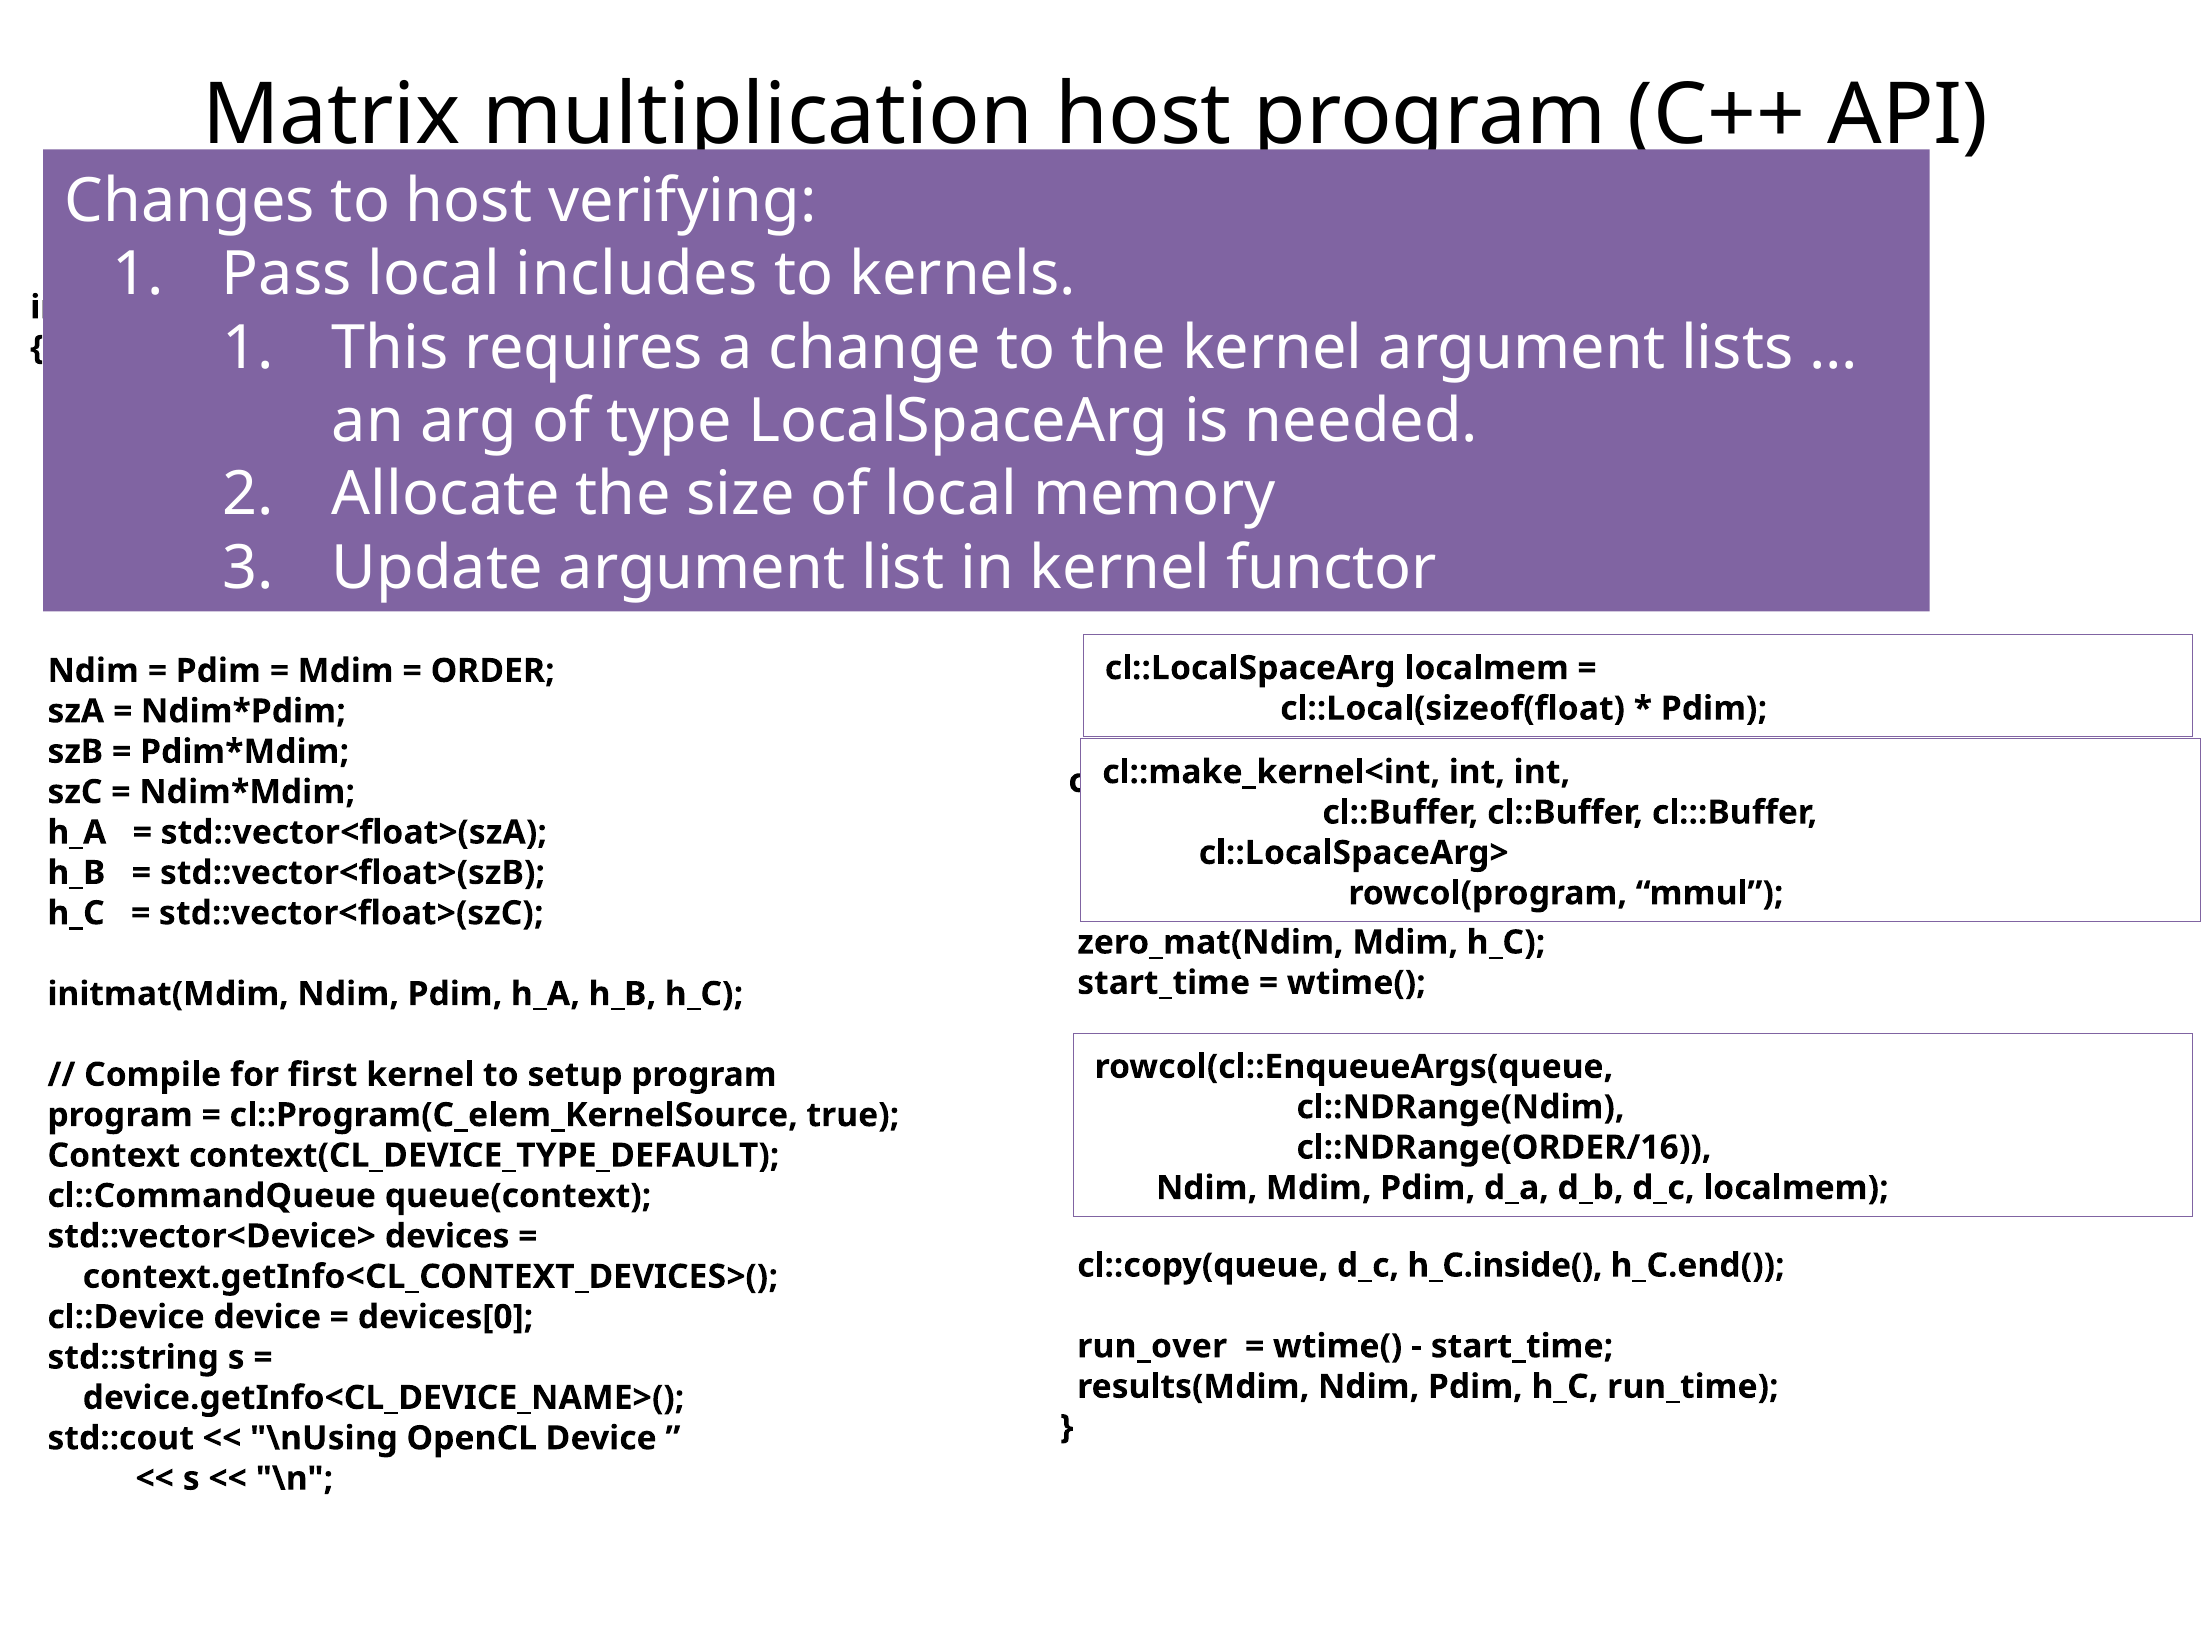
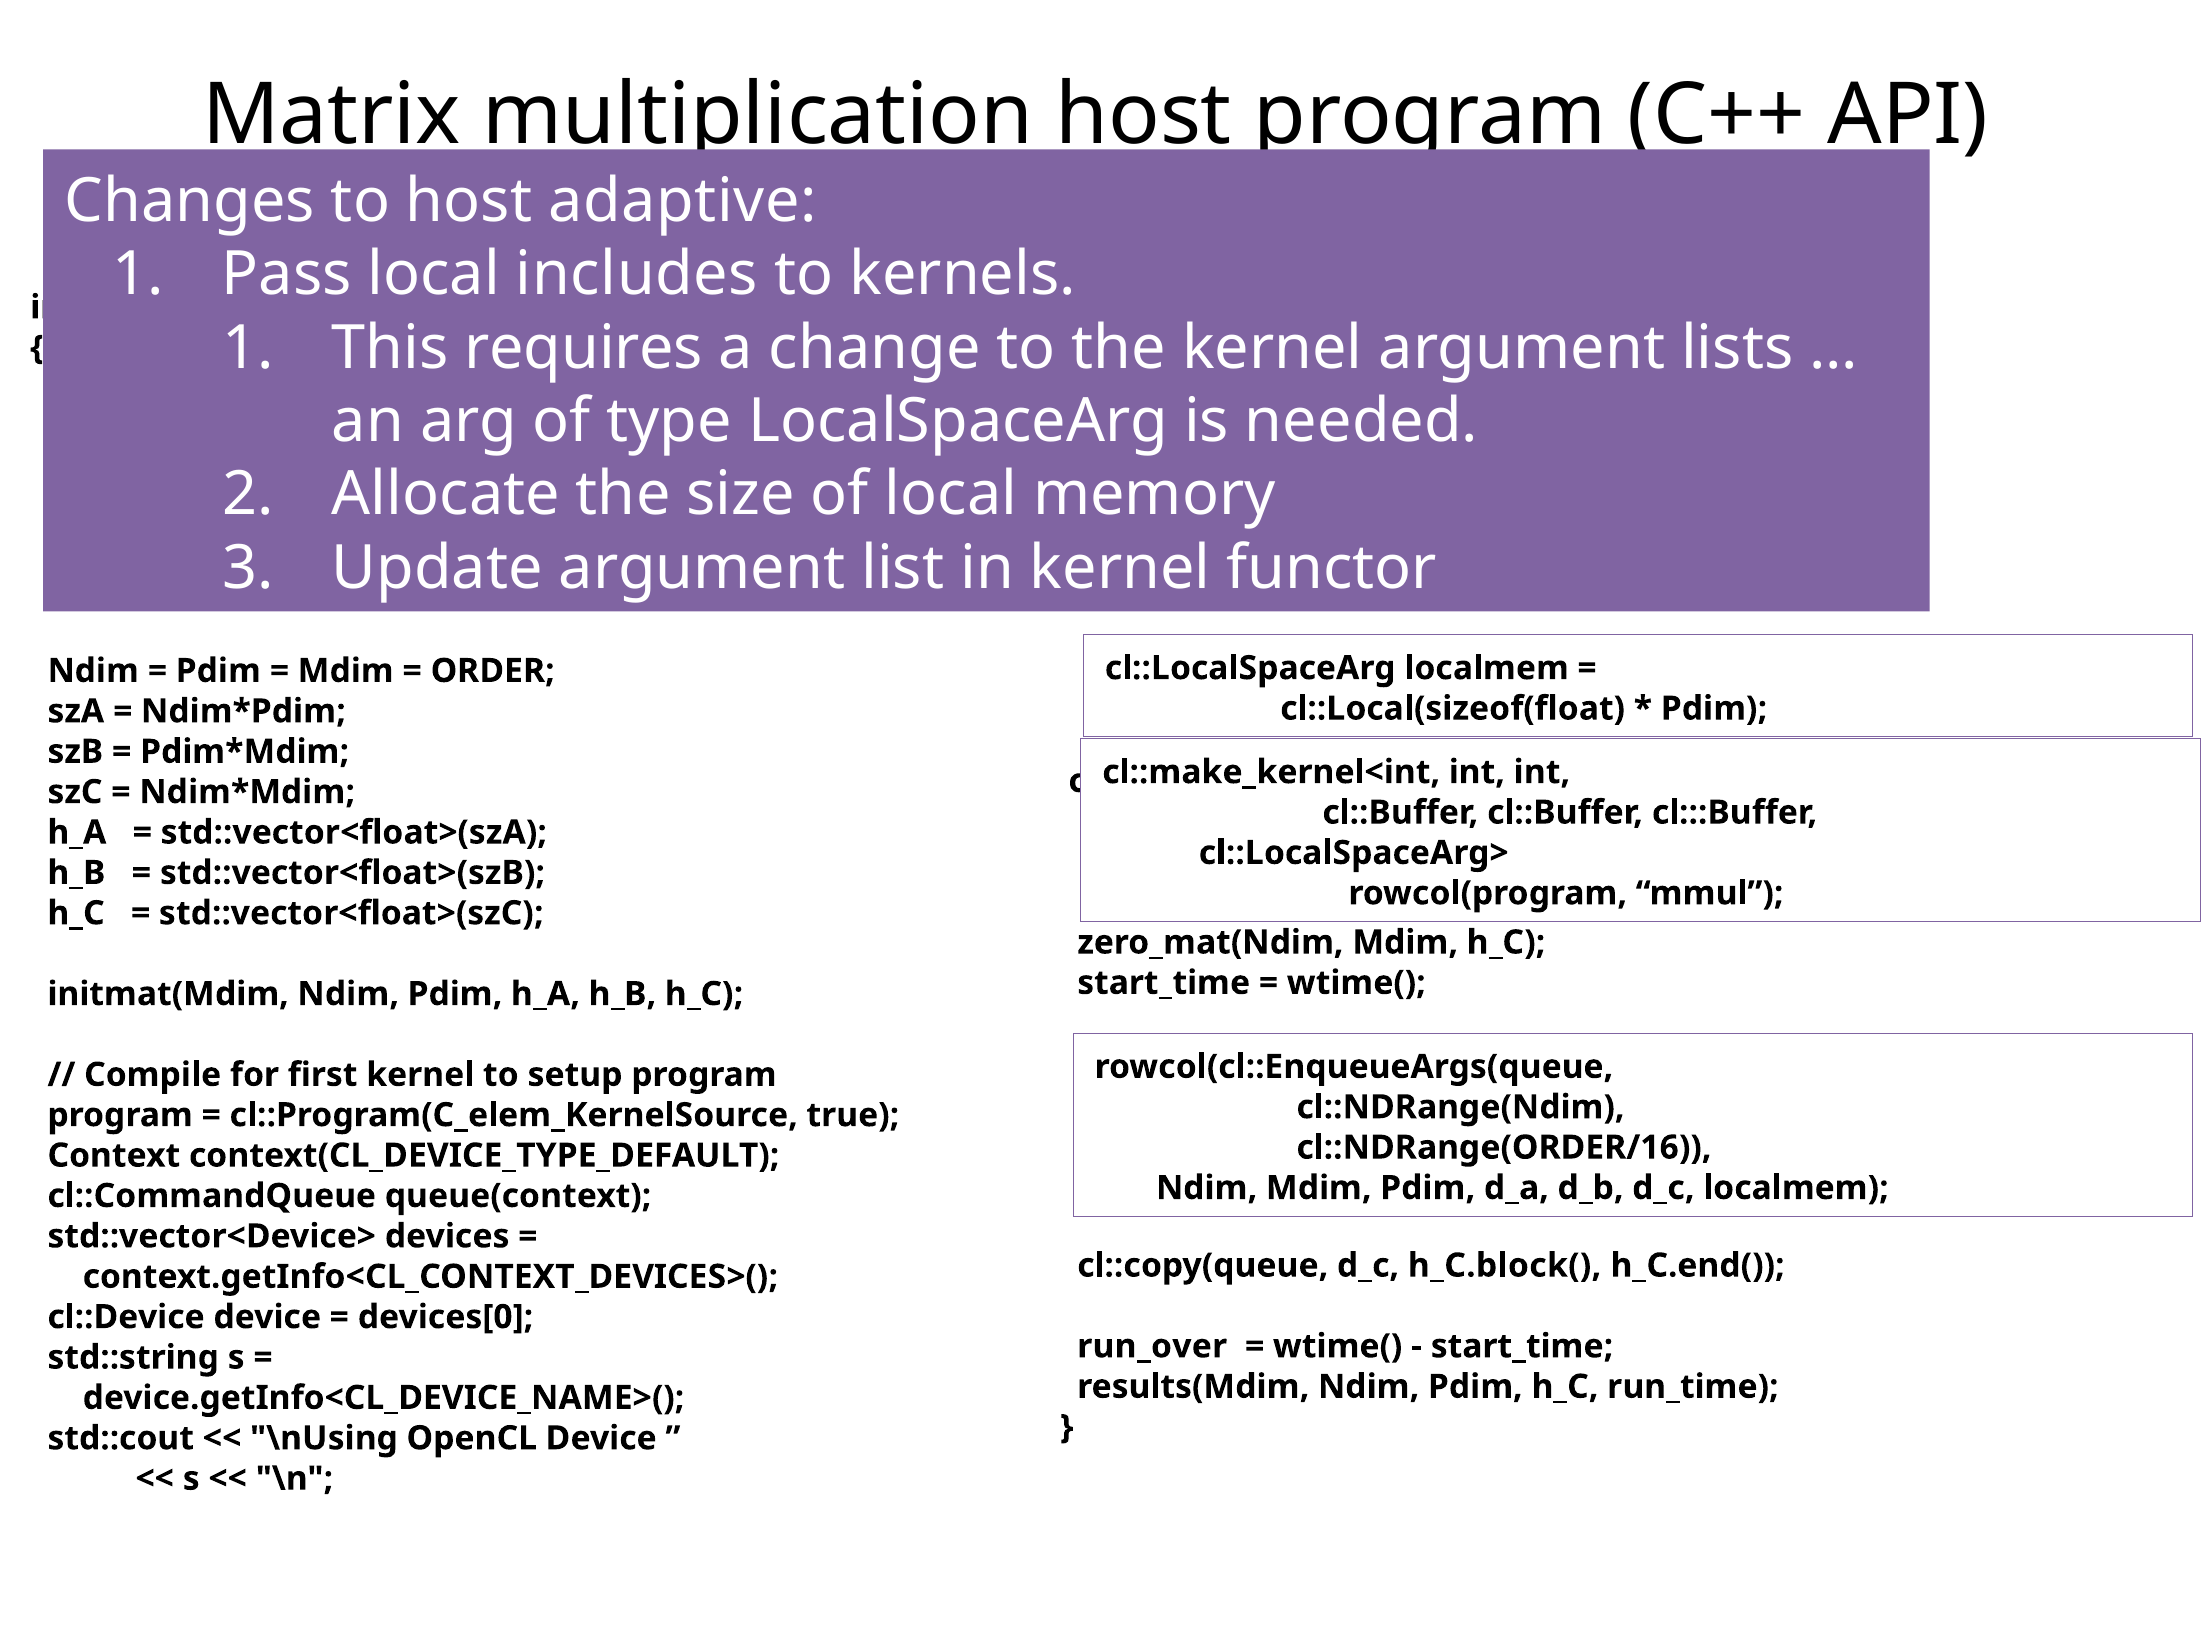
verifying: verifying -> adaptive (682, 201)
h_C.inside(: h_C.inside( -> h_C.block( (1505, 1265)
